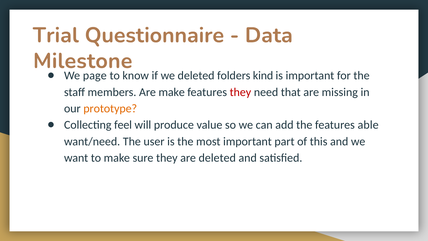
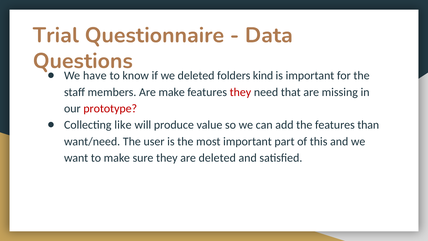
Milestone: Milestone -> Questions (83, 61)
page: page -> have (95, 76)
prototype colour: orange -> red (110, 108)
feel: feel -> like (123, 125)
able: able -> than (368, 125)
